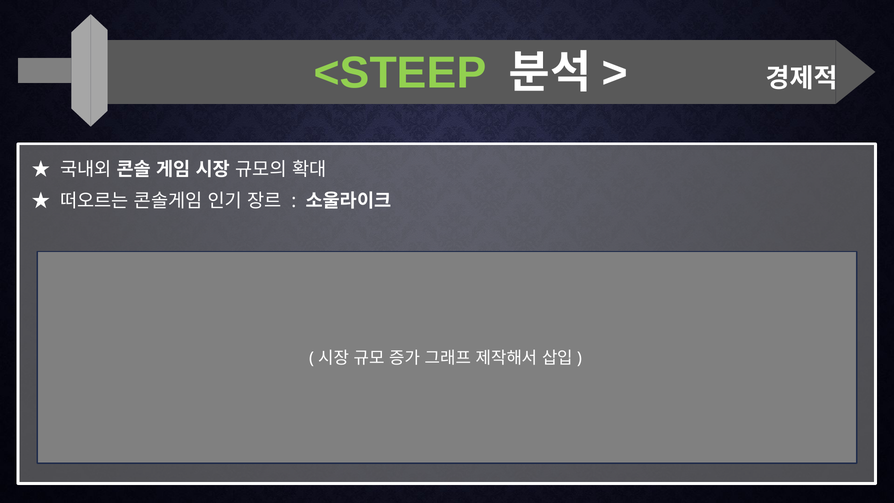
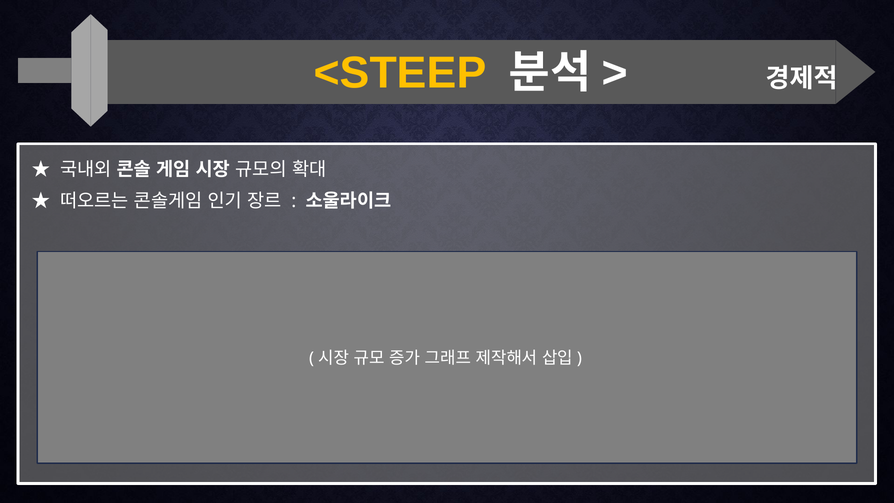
<STEEP colour: light green -> yellow (400, 73)
